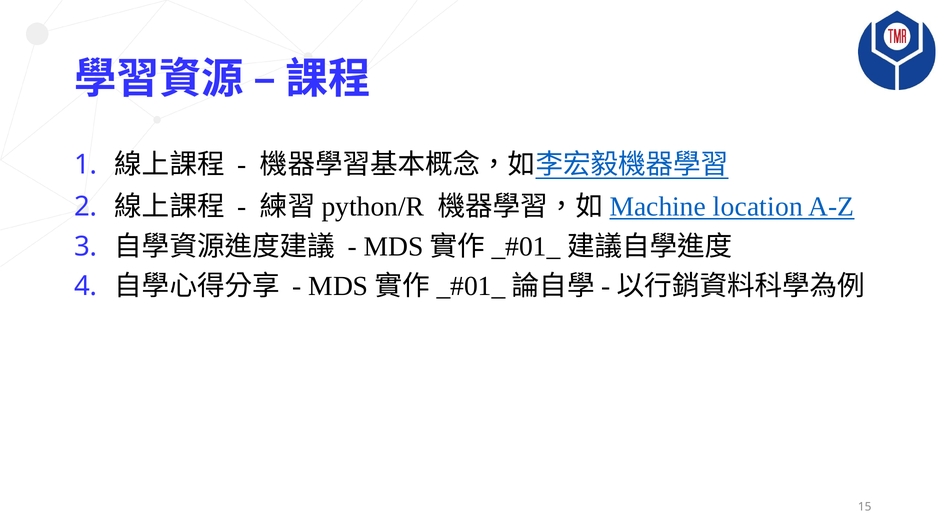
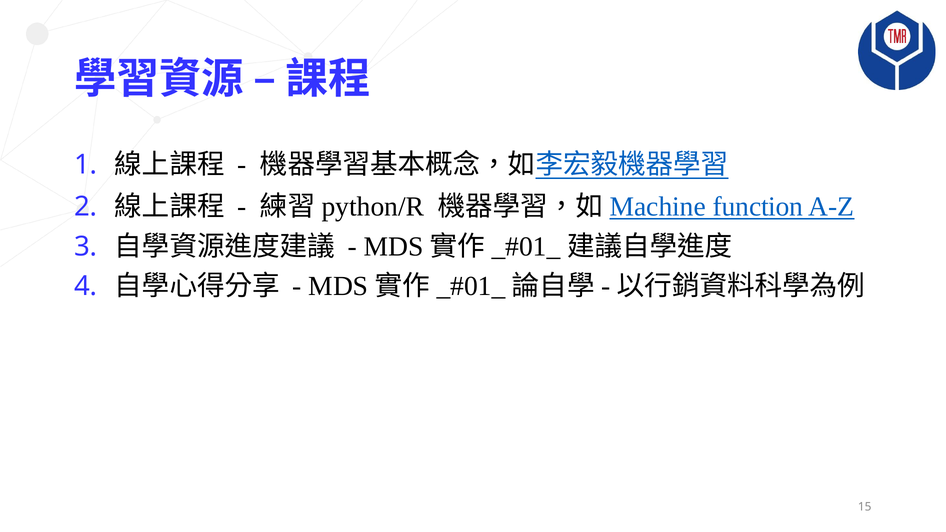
location: location -> function (758, 207)
